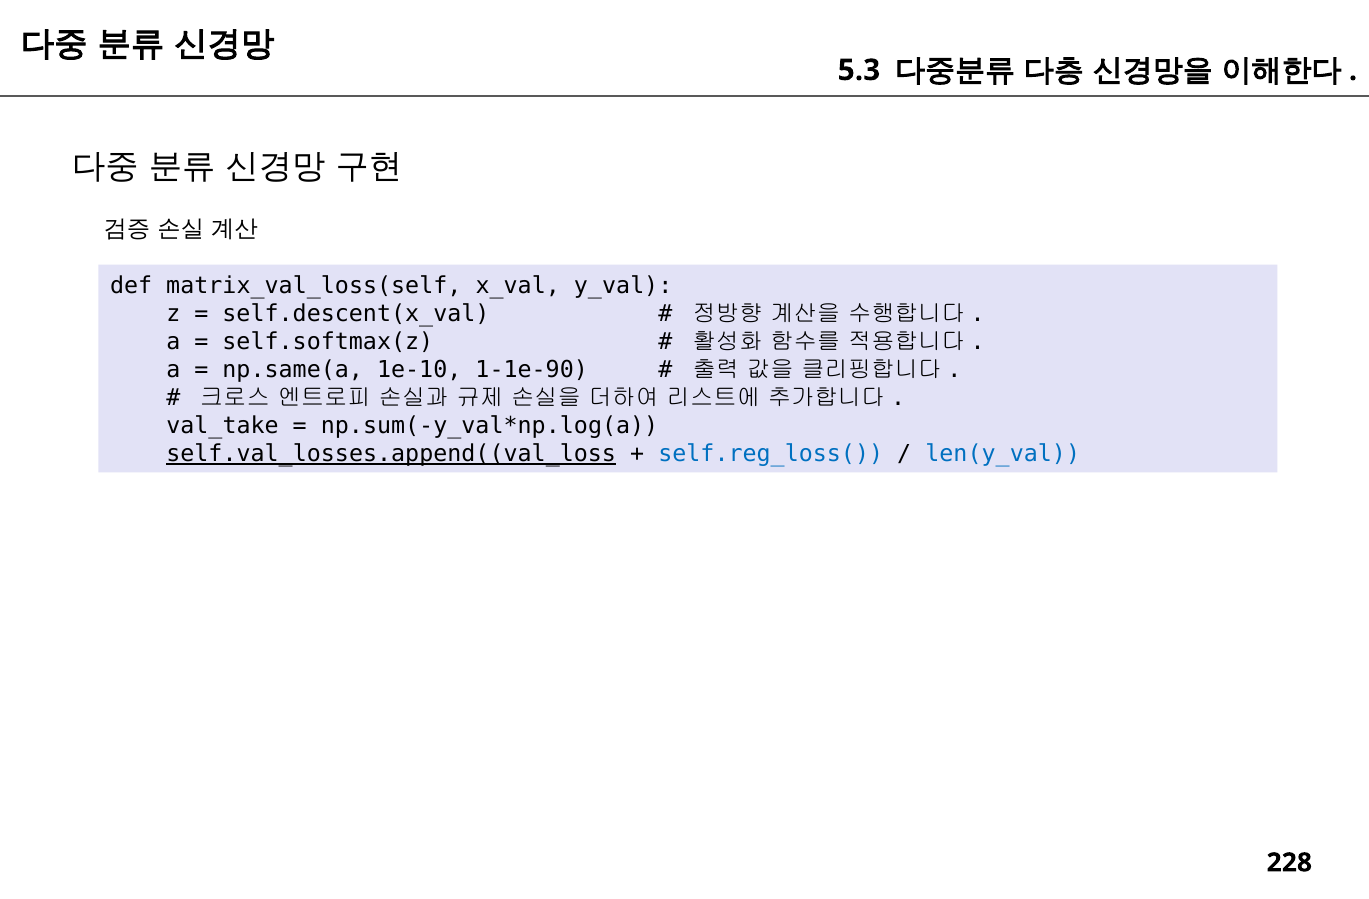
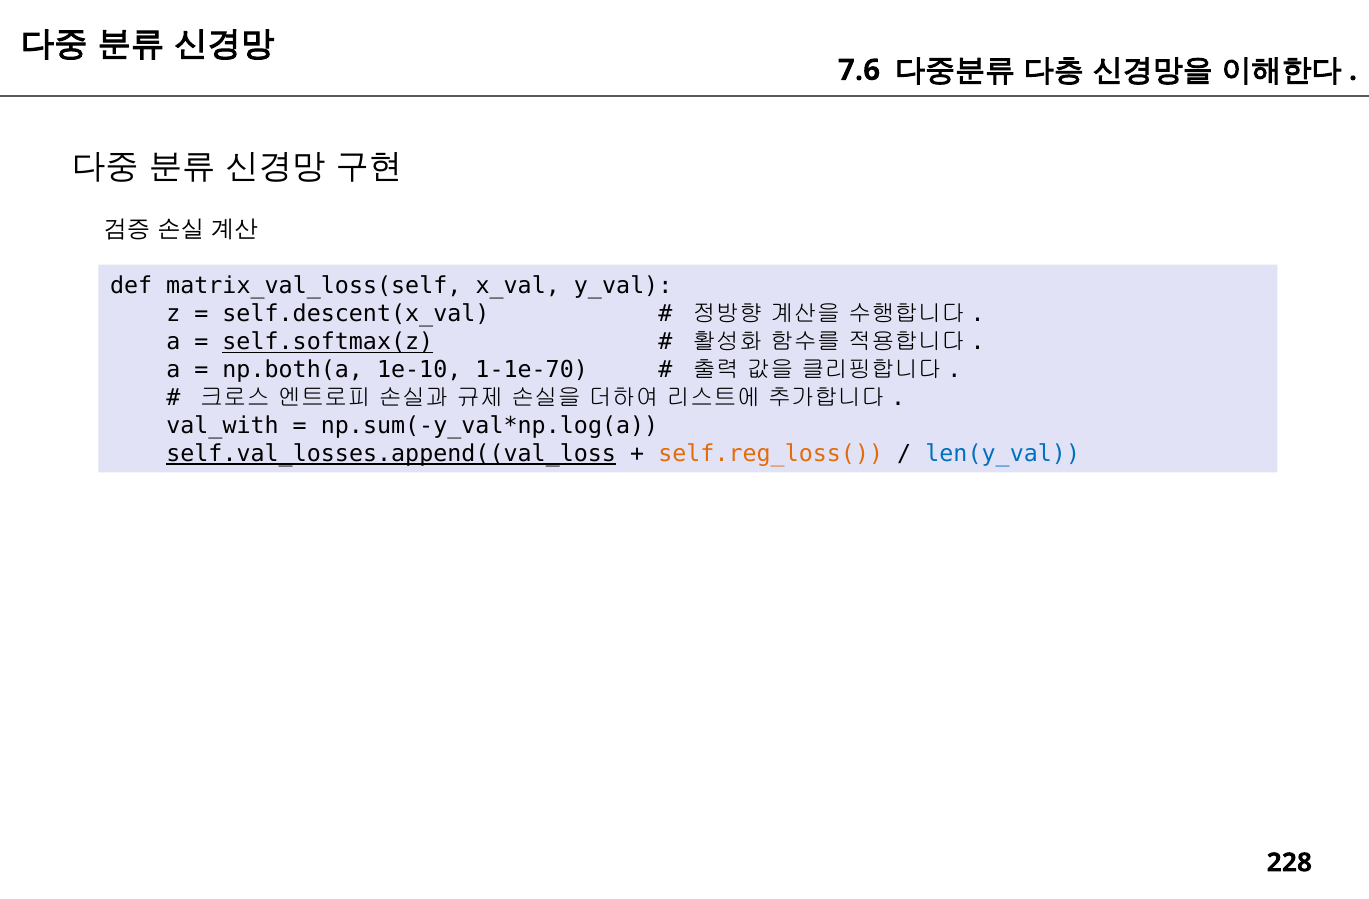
5.3: 5.3 -> 7.6 (859, 70)
self.softmax(z underline: none -> present (328, 342)
np.same(a: np.same(a -> np.both(a (293, 370)
1-1e-90: 1-1e-90 -> 1-1e-70 (532, 370)
val_take: val_take -> val_with (223, 426)
self.reg_loss( colour: blue -> orange (771, 454)
